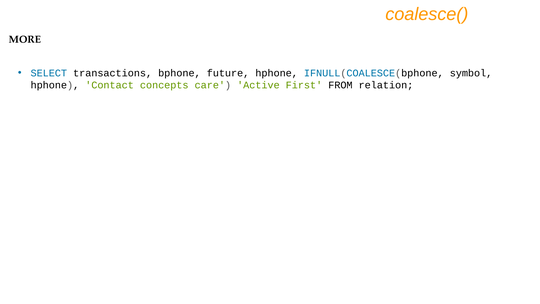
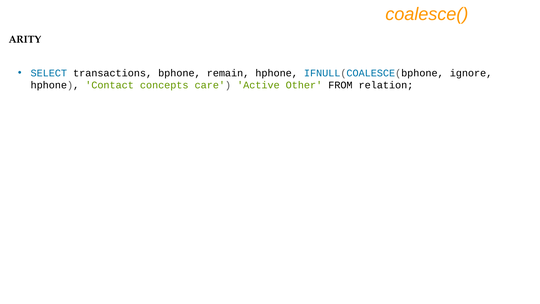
MORE: MORE -> ARITY (25, 39)
future: future -> remain (228, 73)
symbol: symbol -> ignore (471, 73)
First: First -> Other (304, 85)
